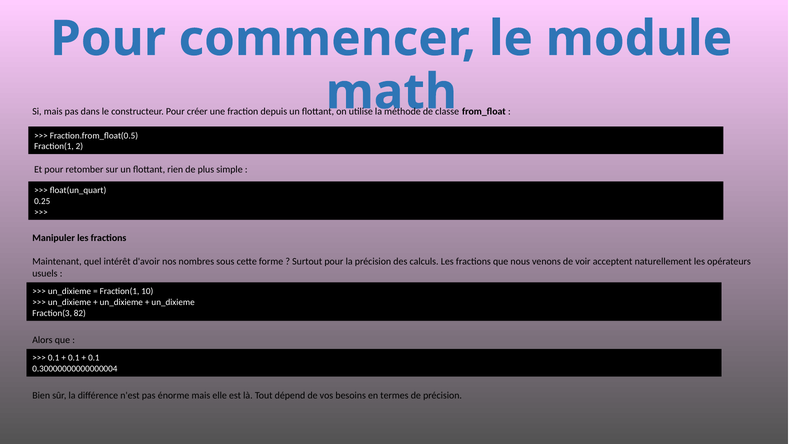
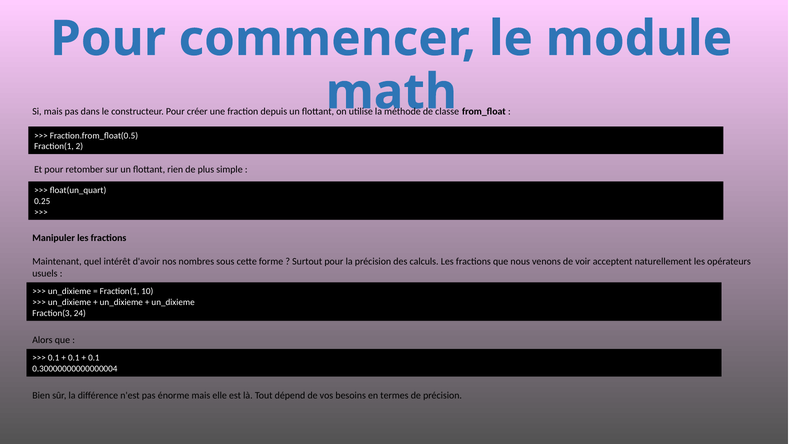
82: 82 -> 24 (80, 313)
